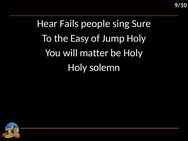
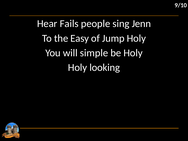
Sure: Sure -> Jenn (141, 24)
matter: matter -> simple (94, 53)
solemn: solemn -> looking (105, 68)
